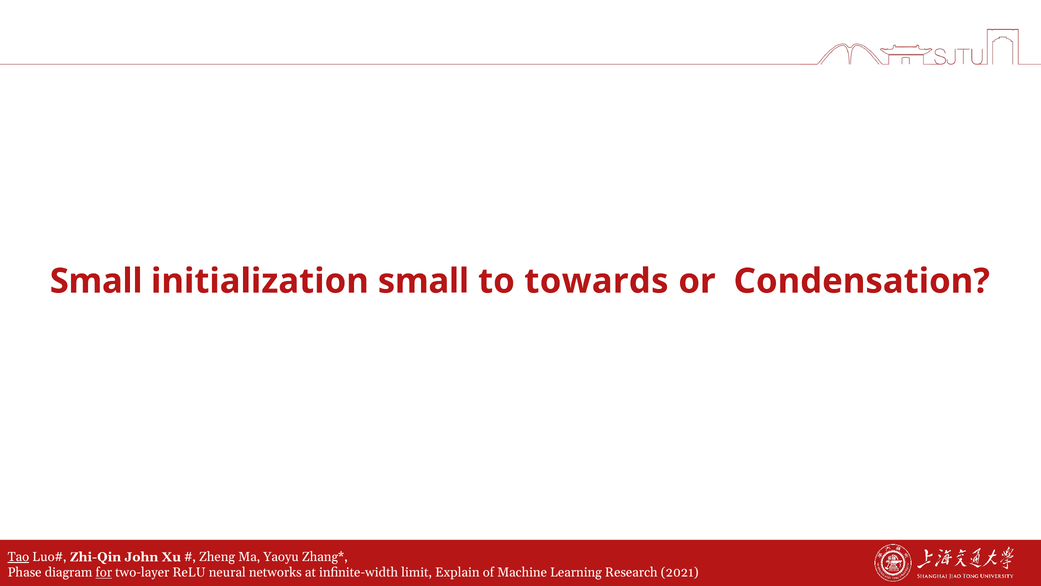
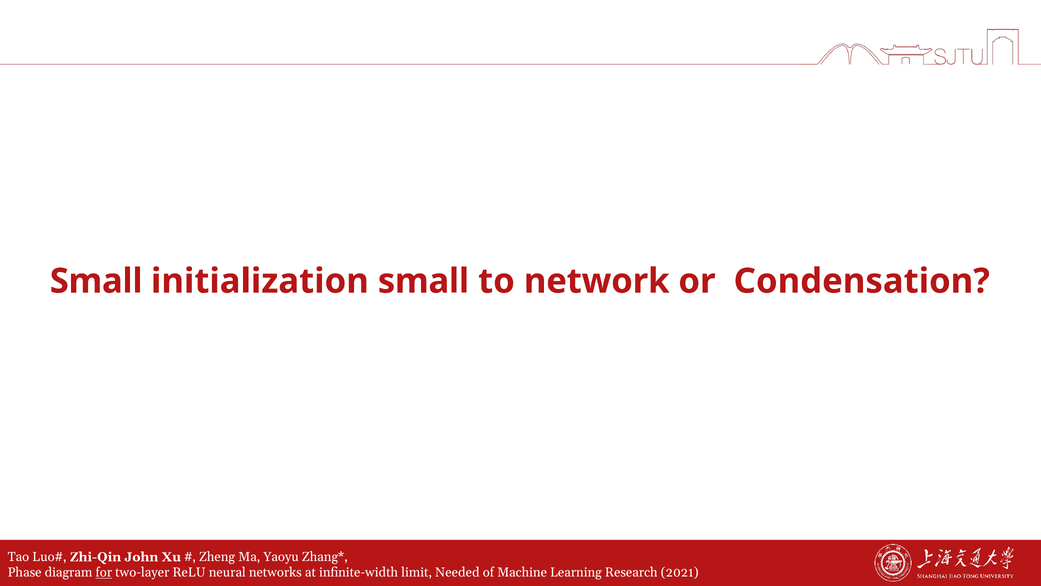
towards: towards -> network (597, 281)
Tao underline: present -> none (18, 557)
Explain: Explain -> Needed (457, 572)
